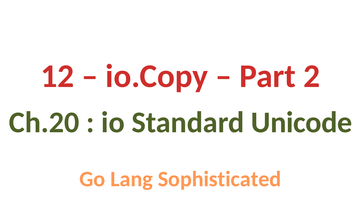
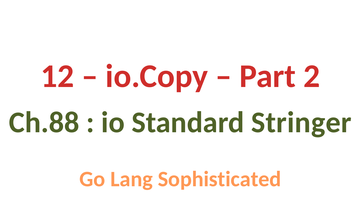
Ch.20: Ch.20 -> Ch.88 (44, 123)
Unicode: Unicode -> Stringer (301, 123)
